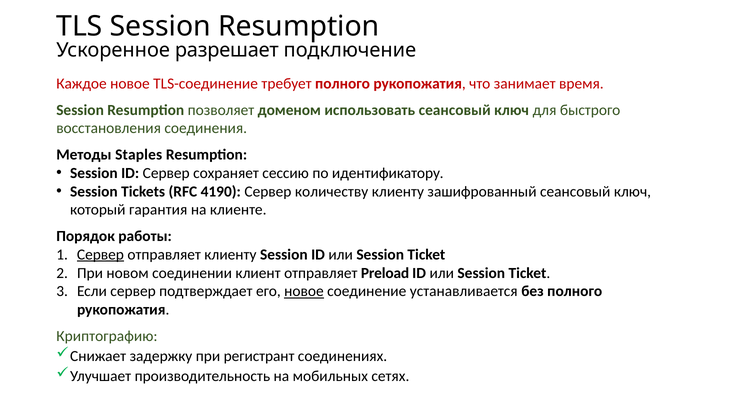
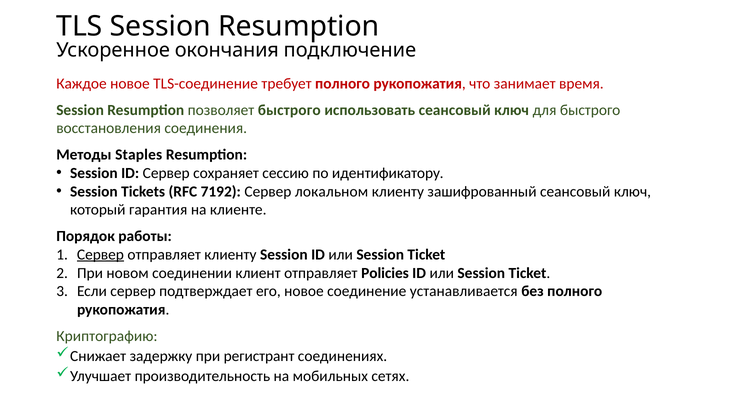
разрешает: разрешает -> окончания (227, 50)
позволяет доменом: доменом -> быстрого (289, 110)
4190: 4190 -> 7192 (221, 192)
количеству: количеству -> локальном (332, 192)
Preload: Preload -> Policies (385, 273)
новое underline: present -> none (304, 291)
